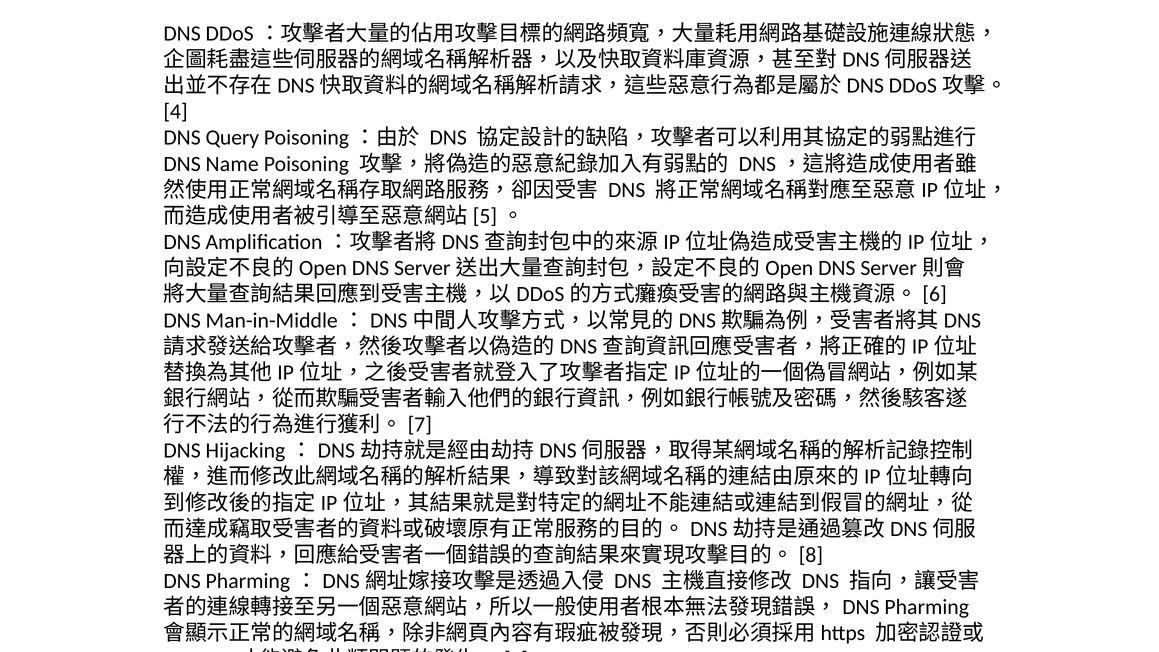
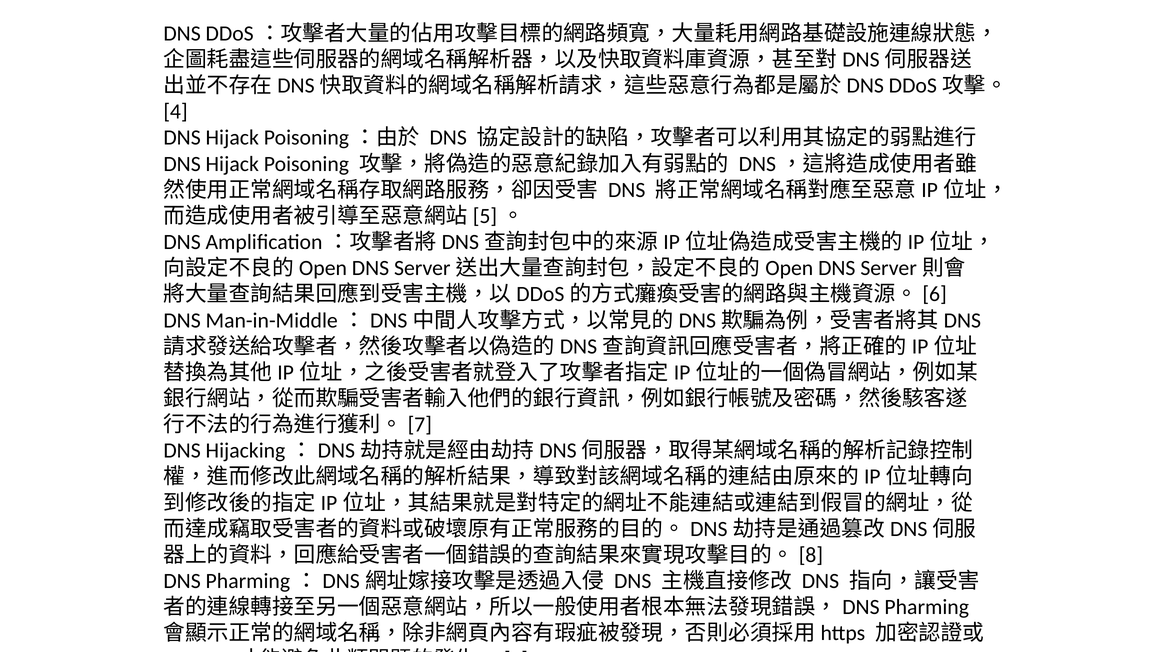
Query: Query -> Hijack (232, 138)
Name: Name -> Hijack (232, 164)
